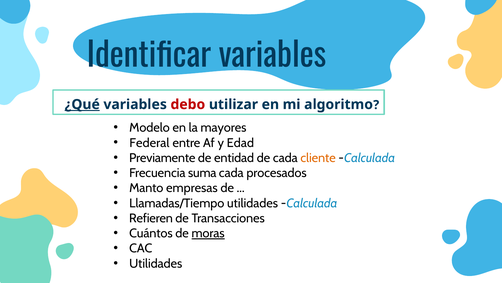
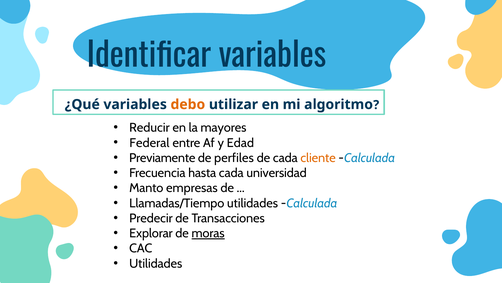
¿Qué underline: present -> none (82, 104)
debo colour: red -> orange (188, 104)
Modelo: Modelo -> Reducir (149, 127)
entidad: entidad -> perfiles (234, 158)
suma: suma -> hasta (202, 173)
procesados: procesados -> universidad (277, 173)
Refieren: Refieren -> Predecir (151, 218)
Cuántos: Cuántos -> Explorar (151, 233)
